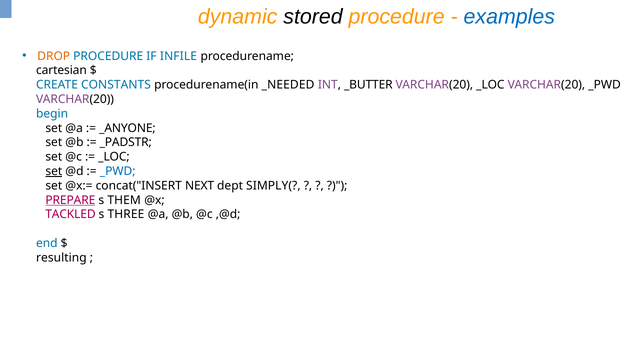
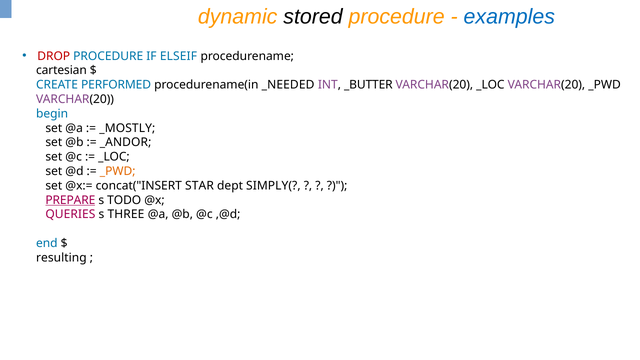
DROP colour: orange -> red (54, 56)
INFILE: INFILE -> ELSEIF (178, 56)
CONSTANTS: CONSTANTS -> PERFORMED (116, 85)
_ANYONE: _ANYONE -> _MOSTLY (127, 128)
_PADSTR: _PADSTR -> _ANDOR (126, 142)
set underline: present -> none (54, 171)
_PWD colour: blue -> orange (118, 171)
NEXT: NEXT -> STAR (199, 186)
THEM: THEM -> TODO (124, 200)
TACKLED: TACKLED -> QUERIES (70, 214)
